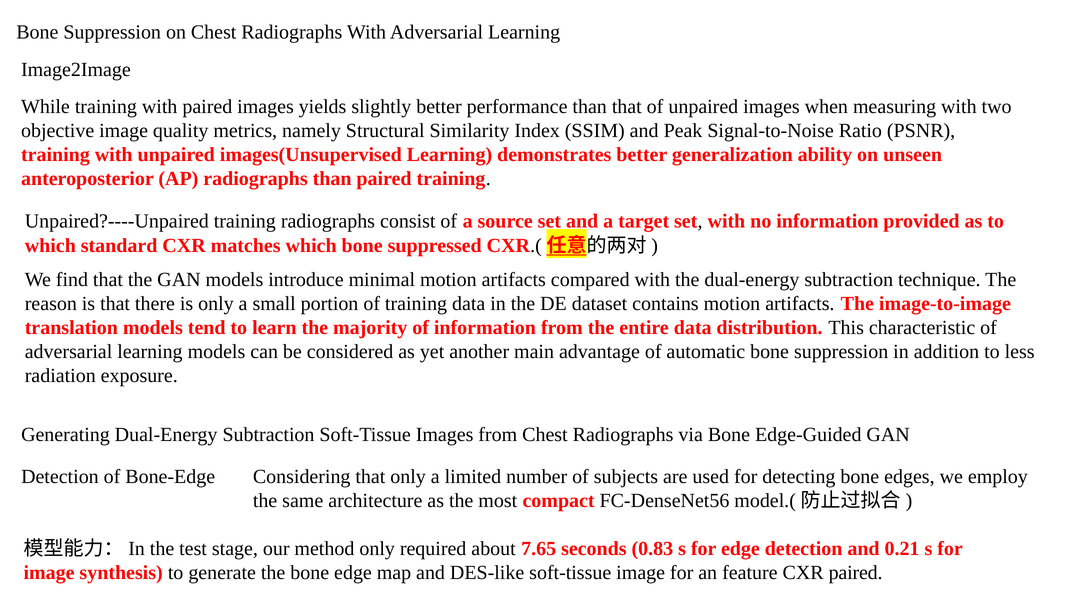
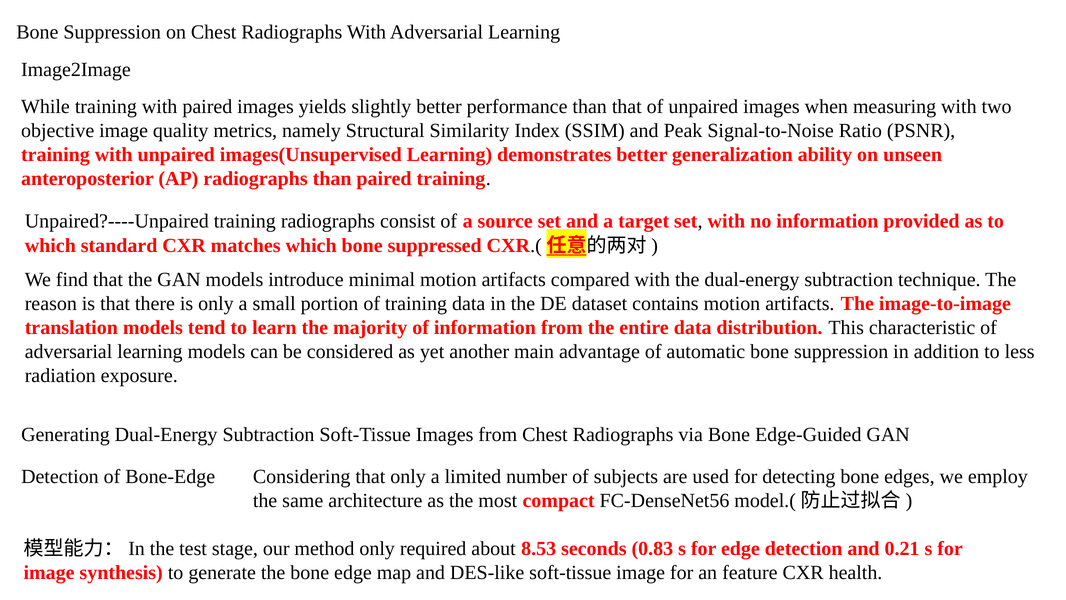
7.65: 7.65 -> 8.53 (539, 548)
CXR paired: paired -> health (856, 572)
